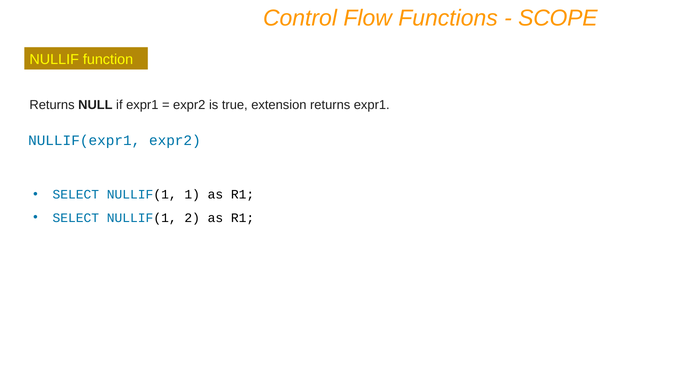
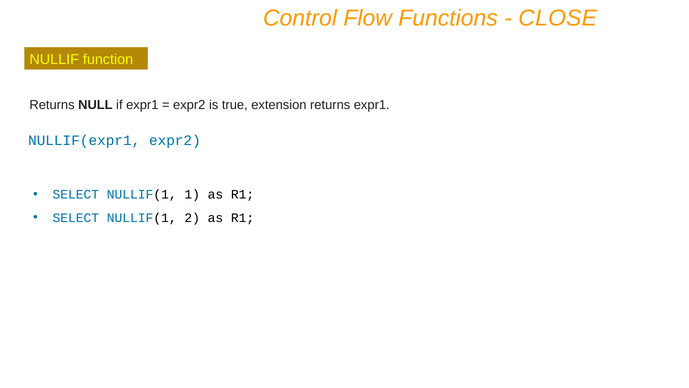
SCOPE: SCOPE -> CLOSE (558, 18)
